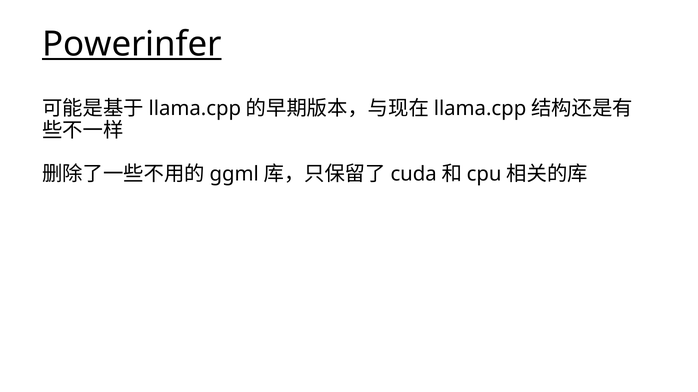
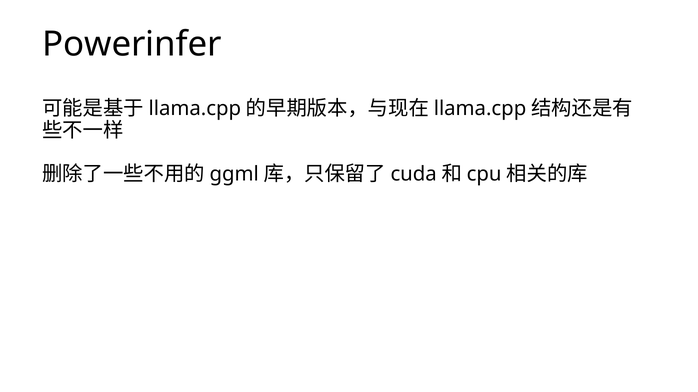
Powerinfer underline: present -> none (132, 44)
